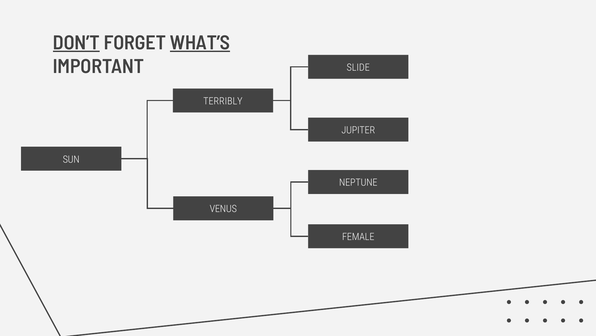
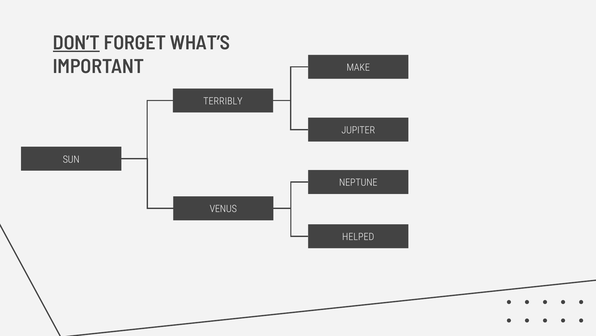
WHAT’S underline: present -> none (200, 43)
SLIDE: SLIDE -> MAKE (358, 67)
FEMALE: FEMALE -> HELPED (358, 236)
